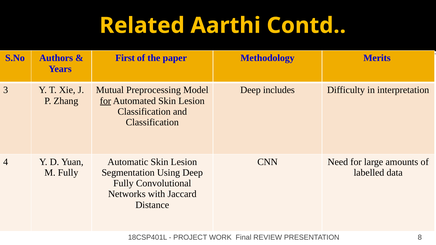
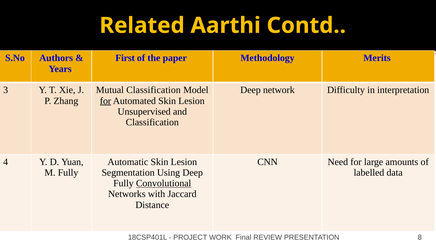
Mutual Preprocessing: Preprocessing -> Classification (154, 90)
includes: includes -> network (279, 90)
Classification: Classification -> Unsupervised (144, 112)
Convolutional underline: none -> present (164, 184)
